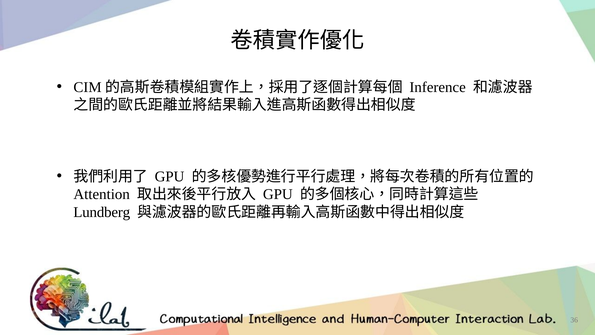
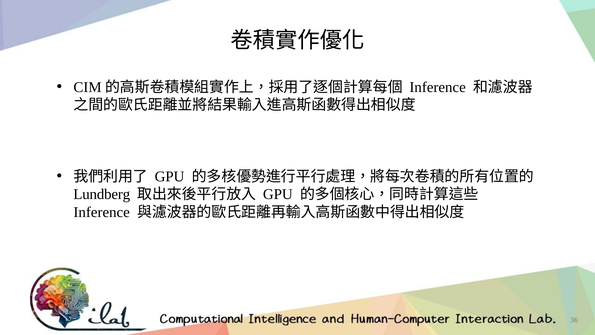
Attention: Attention -> Lundberg (102, 194)
Lundberg: Lundberg -> Inference (102, 212)
